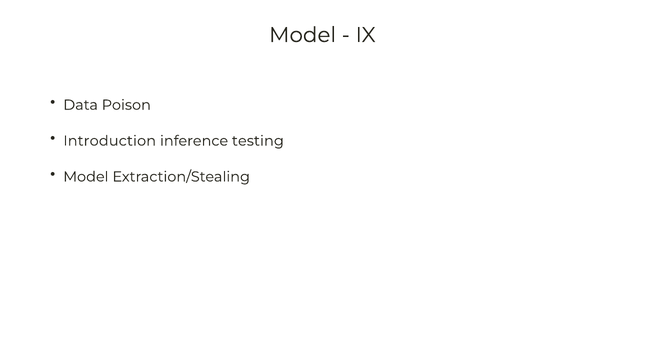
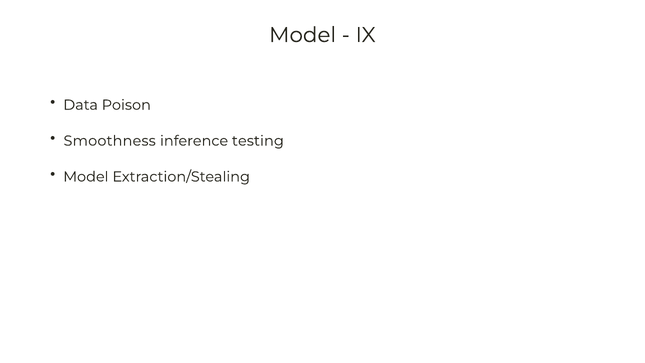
Introduction: Introduction -> Smoothness (110, 141)
